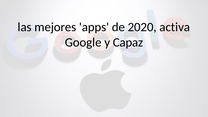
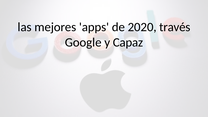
activa: activa -> través (175, 27)
